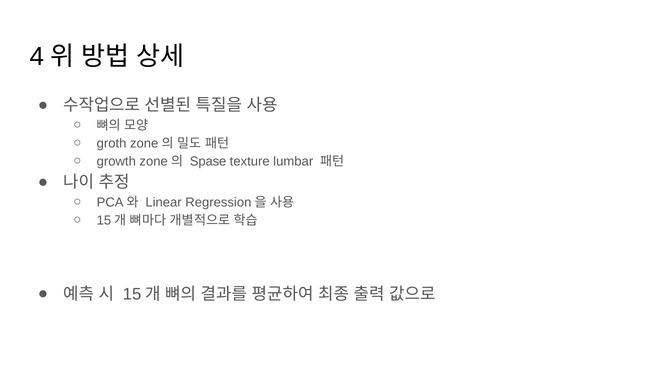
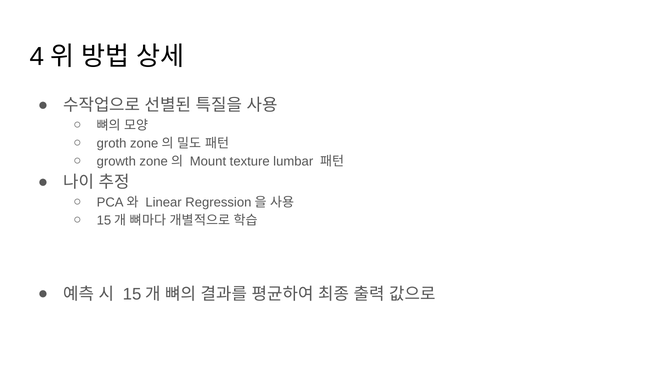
Spase: Spase -> Mount (208, 161)
